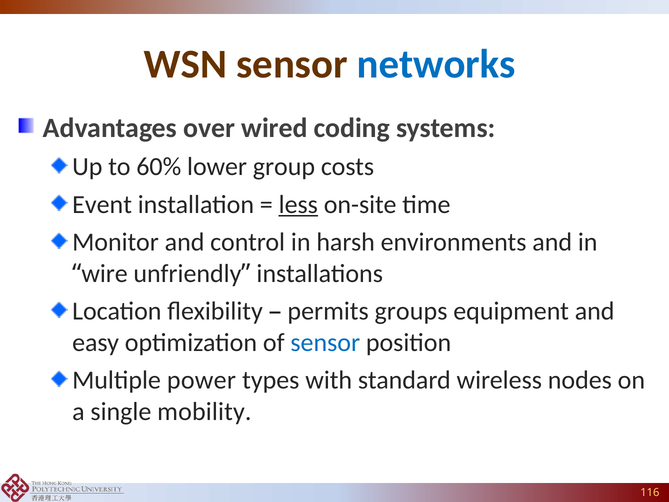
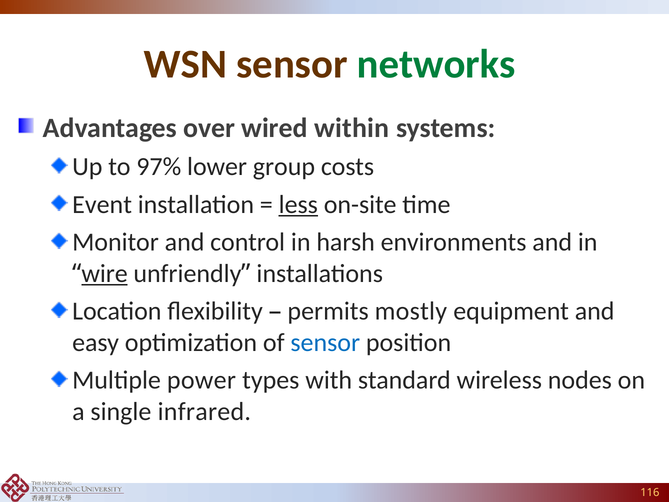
networks colour: blue -> green (436, 64)
coding: coding -> within (352, 128)
60%: 60% -> 97% (159, 167)
wire underline: none -> present (105, 273)
groups: groups -> mostly (411, 311)
mobility: mobility -> infrared (204, 411)
